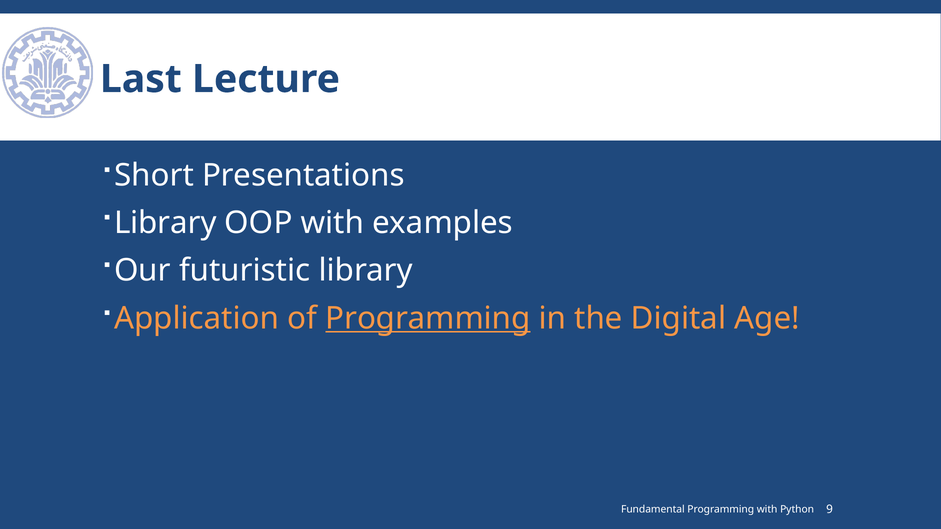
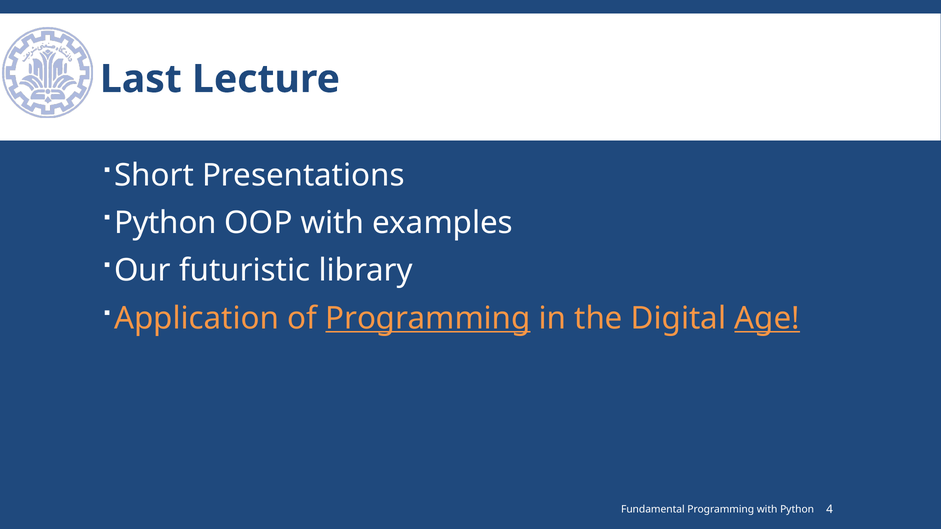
Library: Library -> Python (165, 223)
Age underline: none -> present (767, 318)
9: 9 -> 4 (830, 510)
